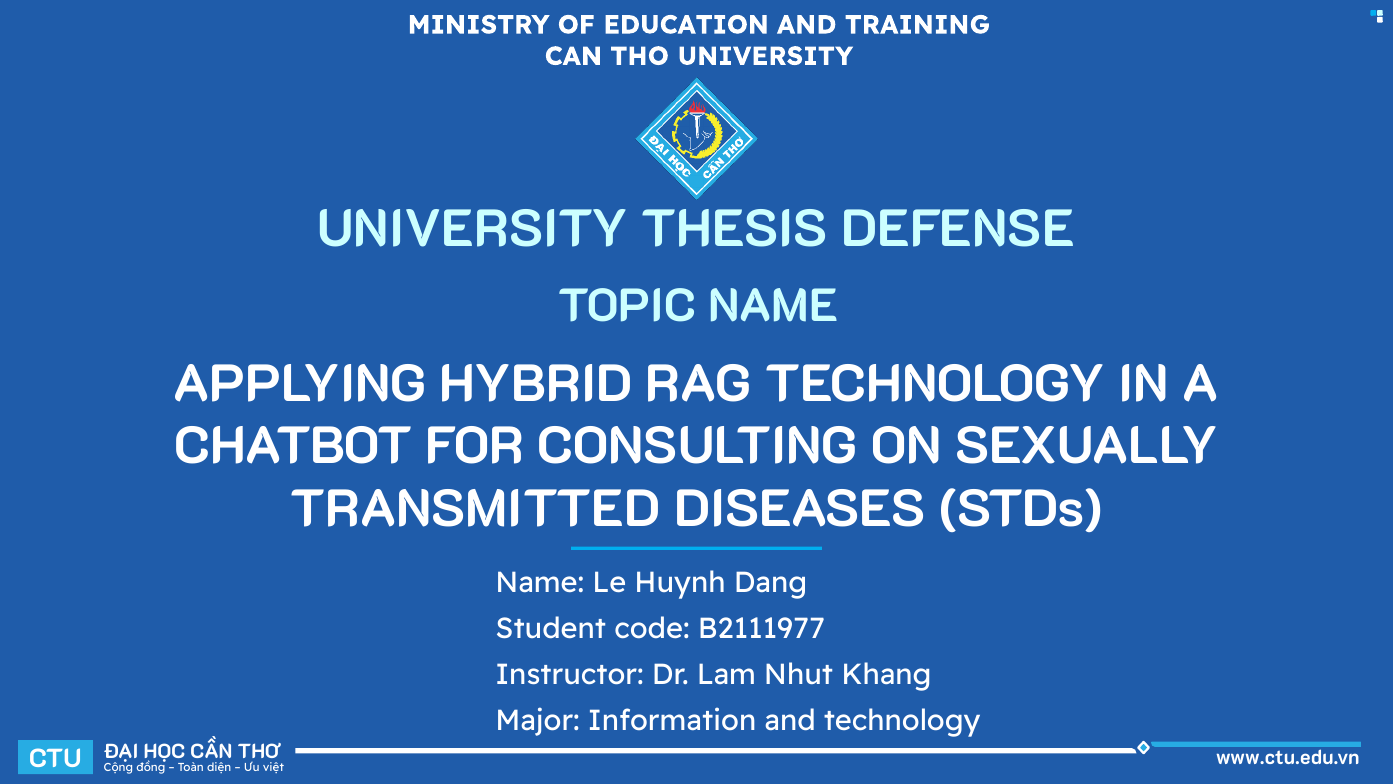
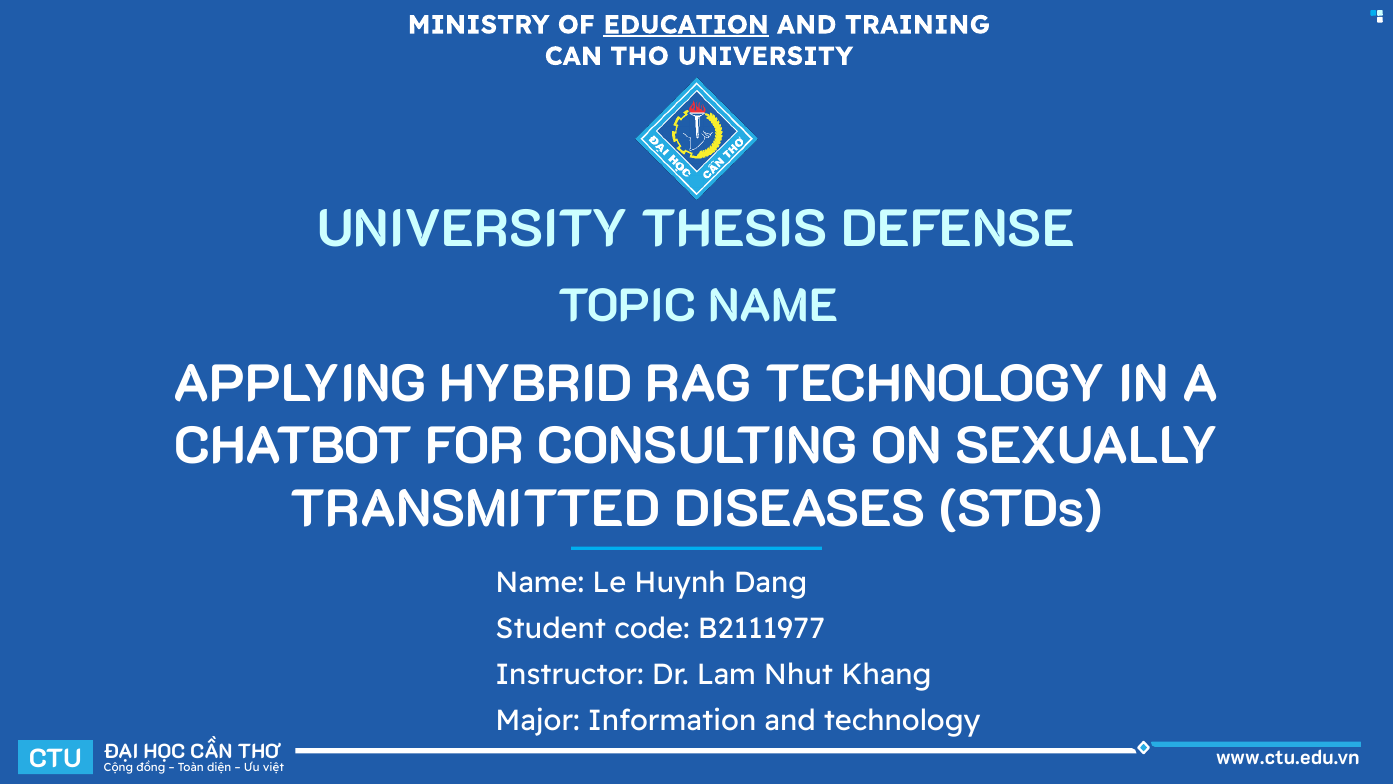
EDUCATION underline: none -> present (686, 25)
